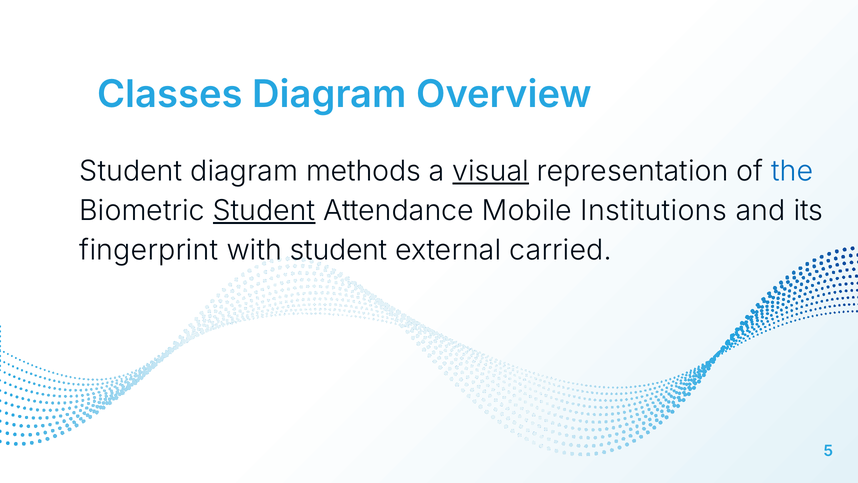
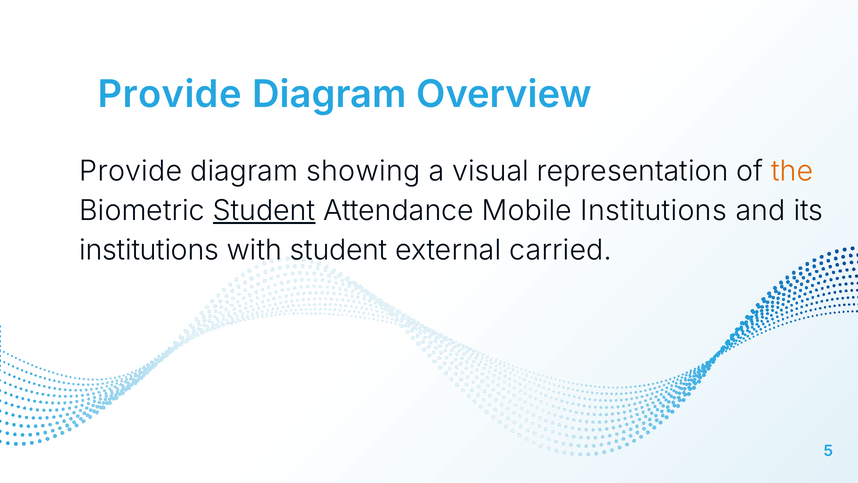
Classes: Classes -> Provide (170, 95)
Student: Student -> Provide (131, 171)
methods: methods -> showing (363, 171)
visual underline: present -> none (491, 171)
the colour: blue -> orange (792, 171)
fingerprint: fingerprint -> institutions (149, 250)
